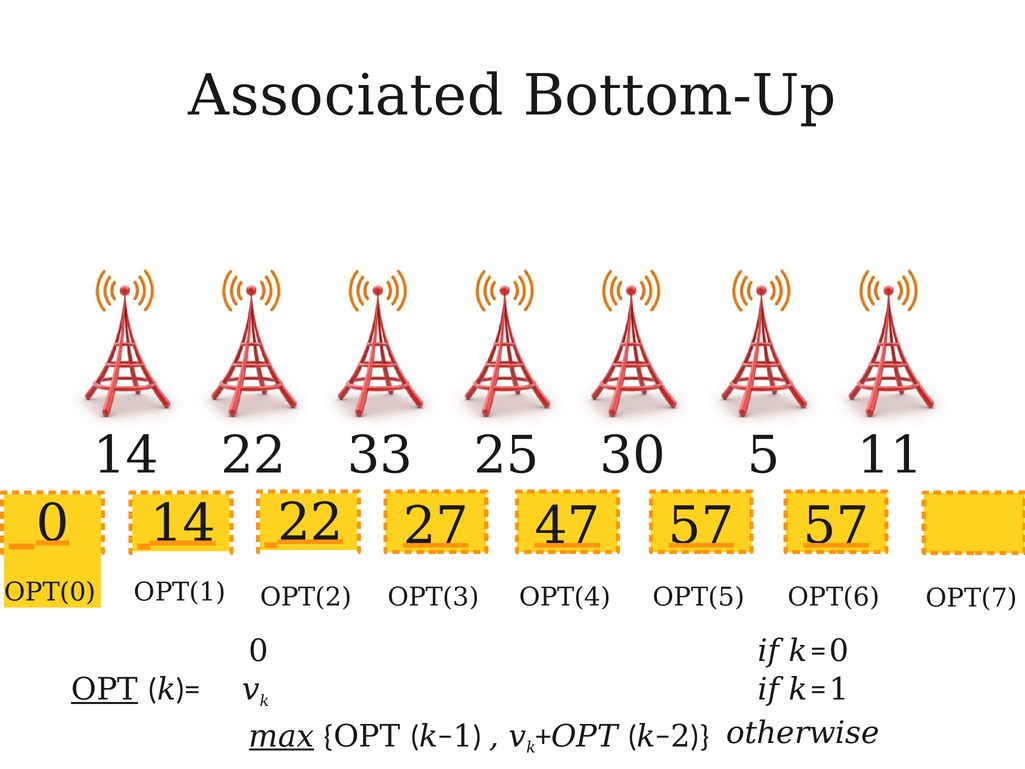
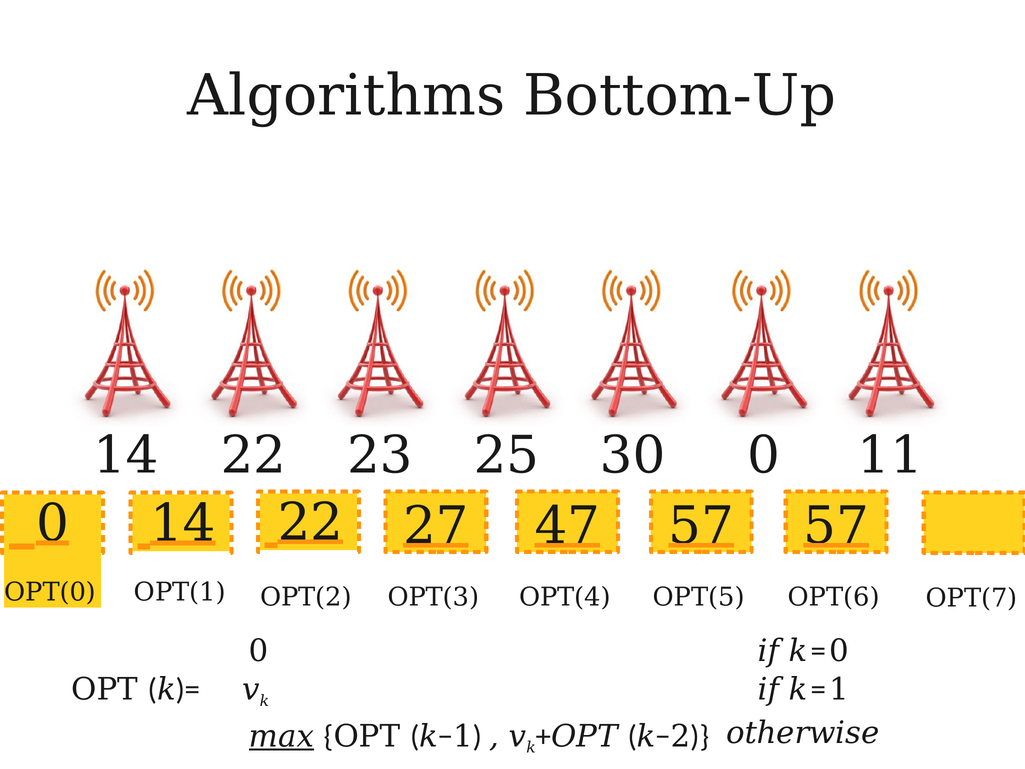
Associated: Associated -> Algorithms (346, 96)
33: 33 -> 23 (380, 455)
30 5: 5 -> 0 (764, 455)
OPT underline: present -> none (105, 690)
